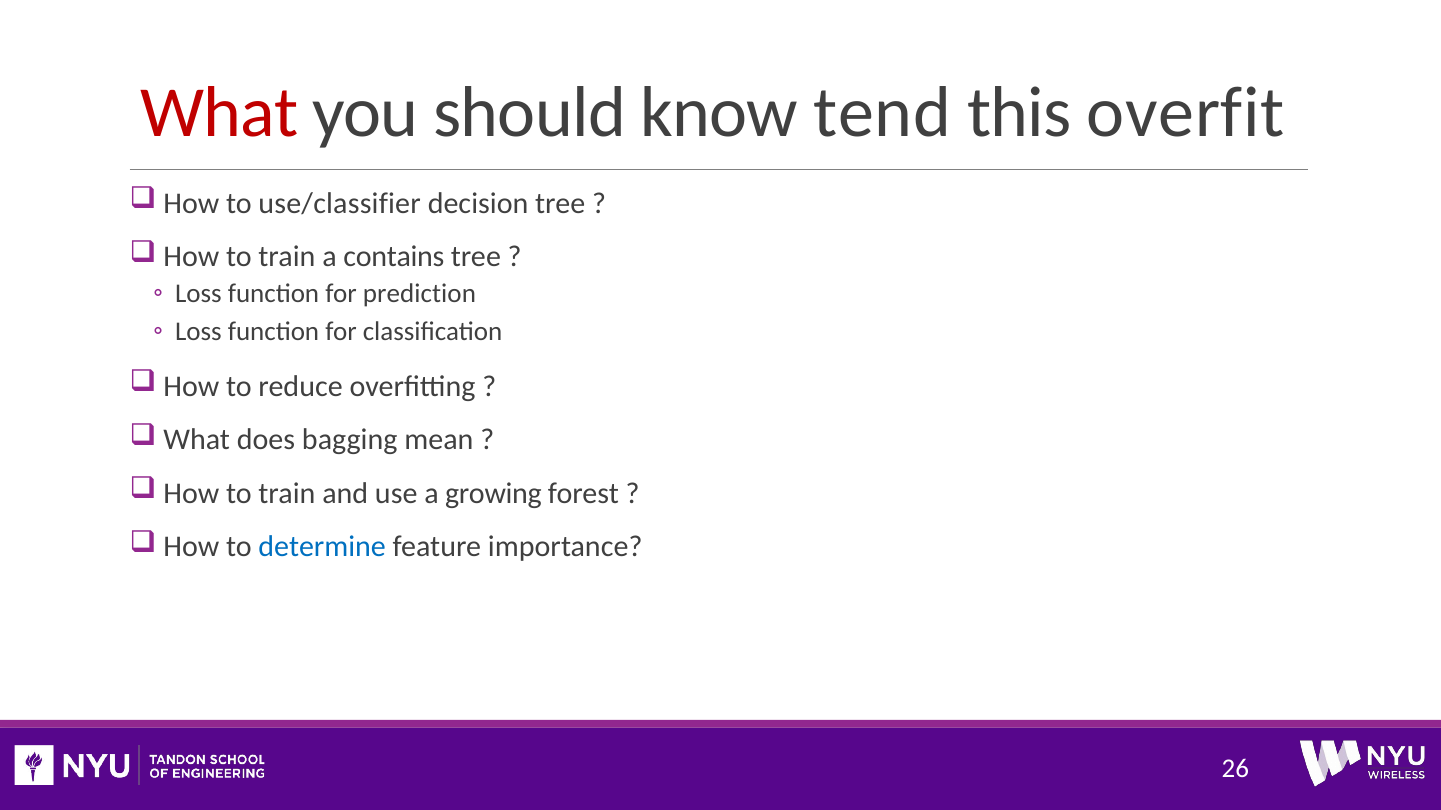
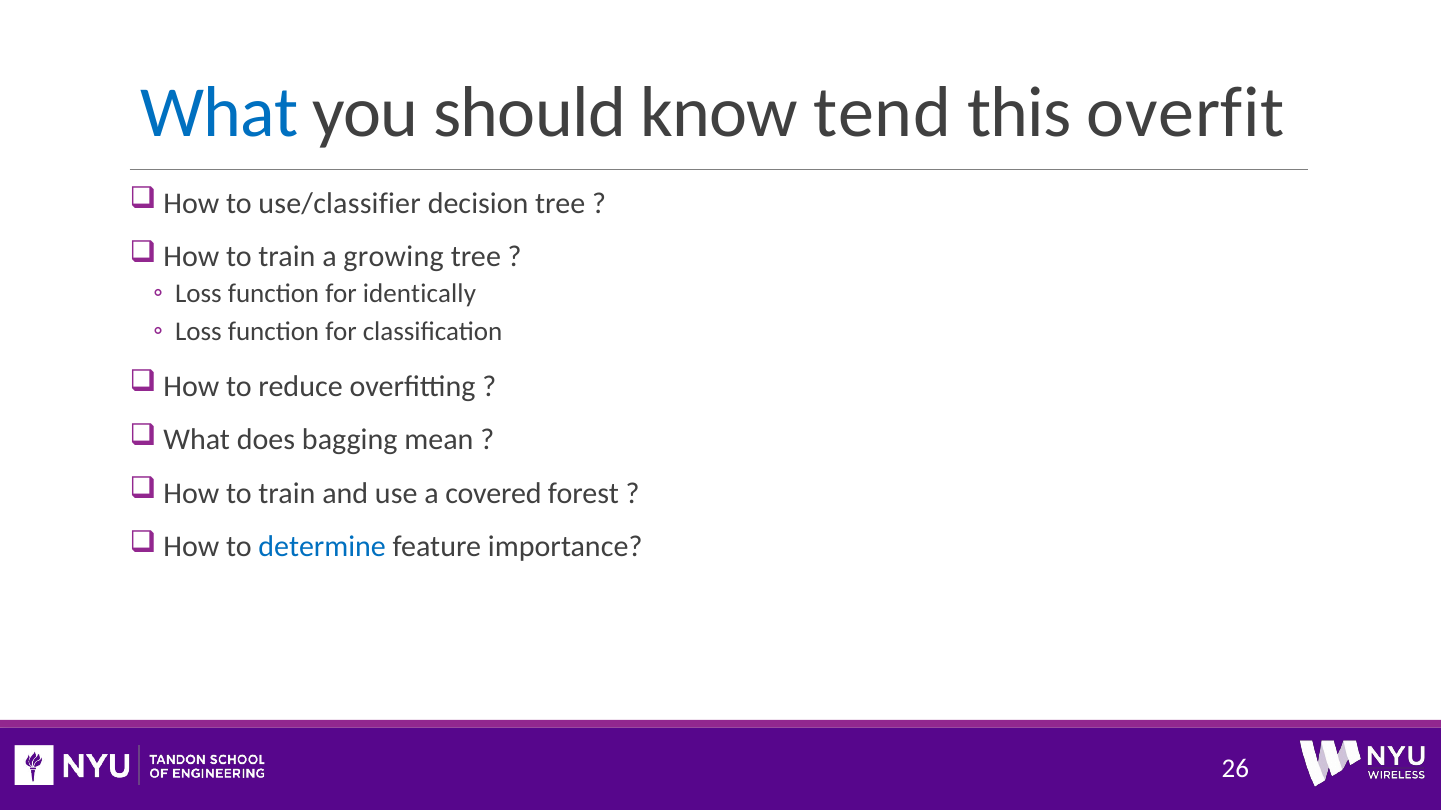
What colour: red -> blue (220, 113)
contains: contains -> growing (394, 257)
prediction: prediction -> identically (419, 294)
growing: growing -> covered (493, 494)
